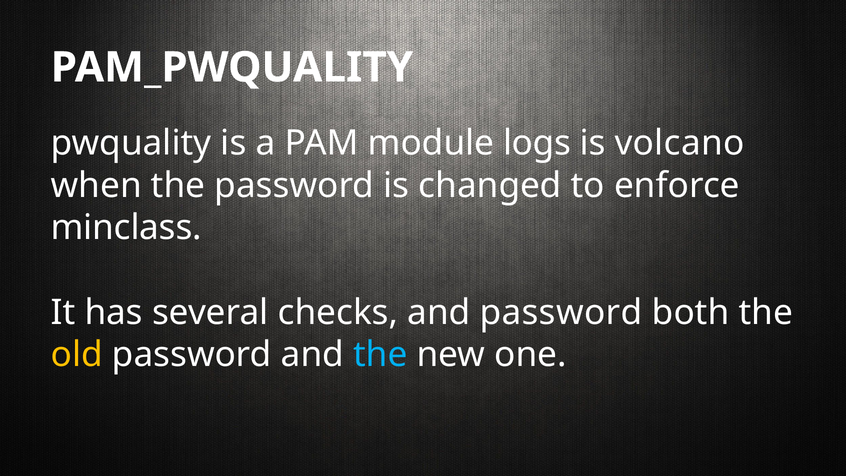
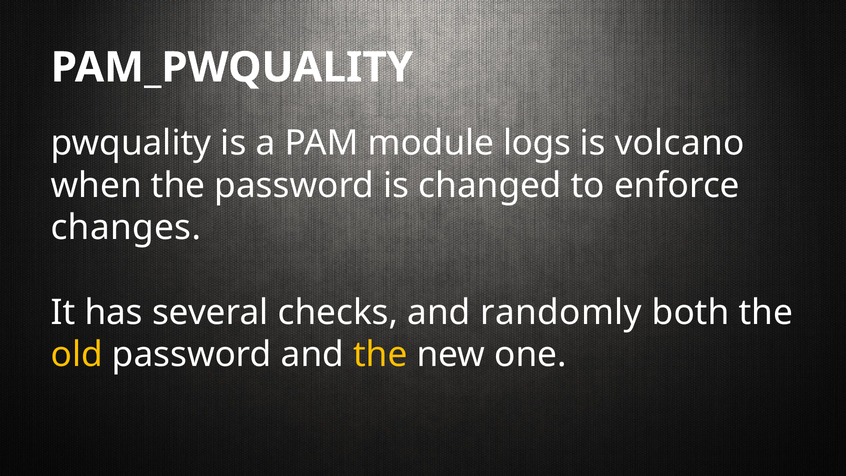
minclass: minclass -> changes (126, 228)
and password: password -> randomly (561, 312)
the colour: light blue -> yellow (380, 355)
